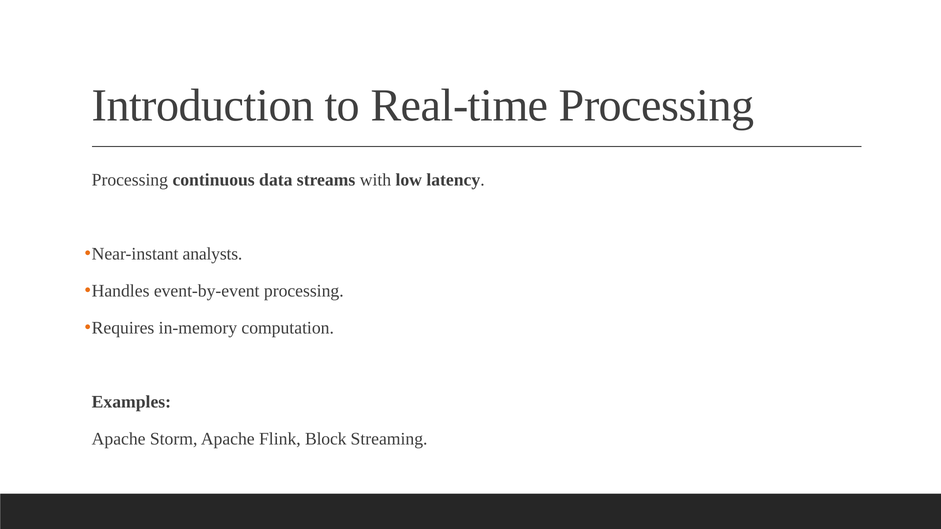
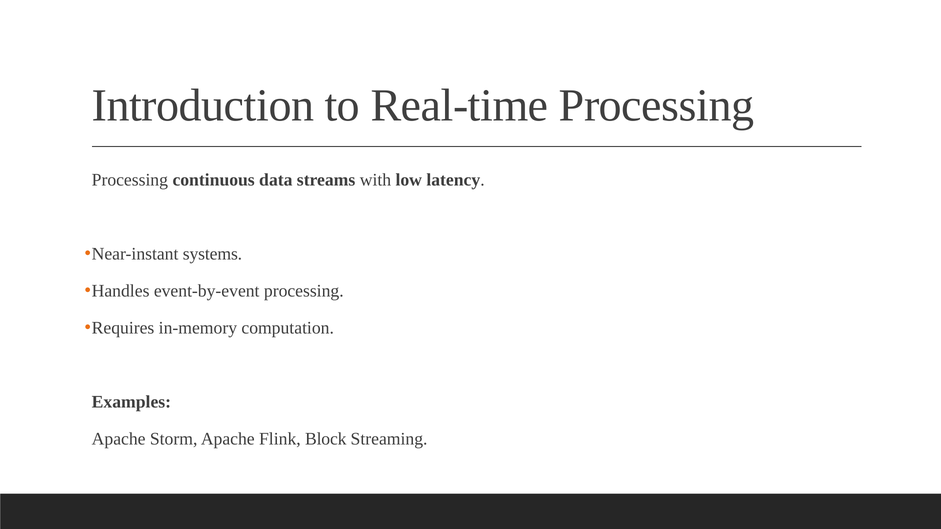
analysts: analysts -> systems (212, 254)
